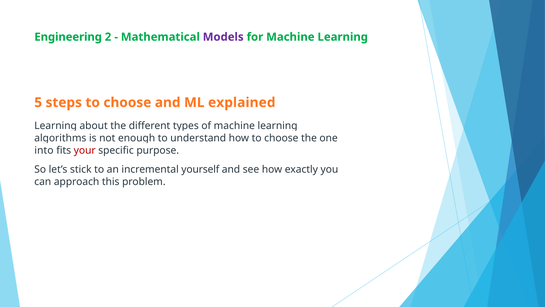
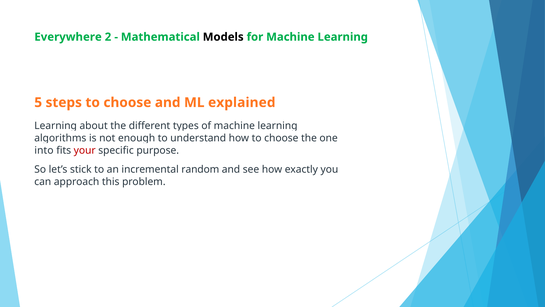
Engineering: Engineering -> Everywhere (68, 37)
Models colour: purple -> black (223, 37)
yourself: yourself -> random (200, 169)
